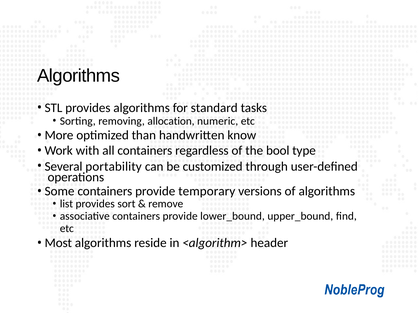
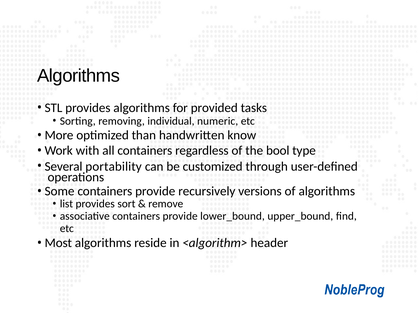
standard: standard -> provided (214, 108)
allocation: allocation -> individual (171, 121)
temporary: temporary -> recursively (207, 192)
